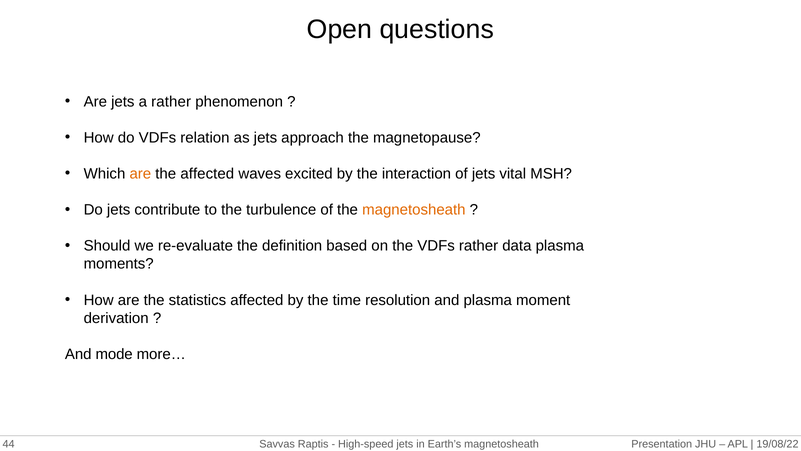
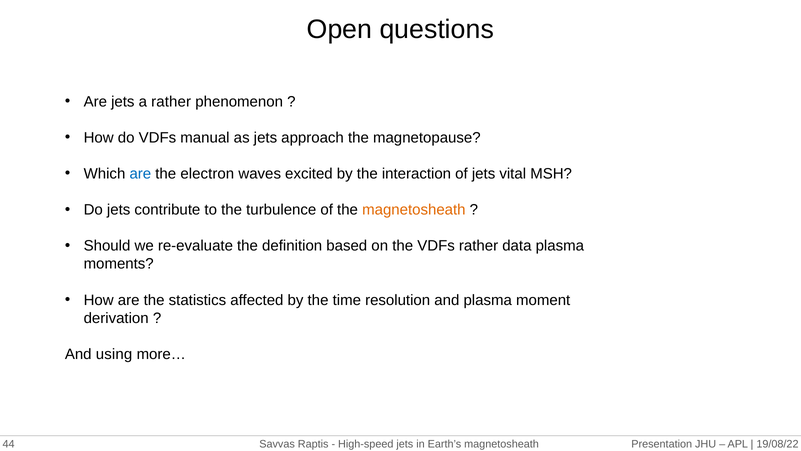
relation: relation -> manual (205, 138)
are colour: orange -> blue (140, 174)
the affected: affected -> electron (207, 174)
mode: mode -> using (114, 354)
